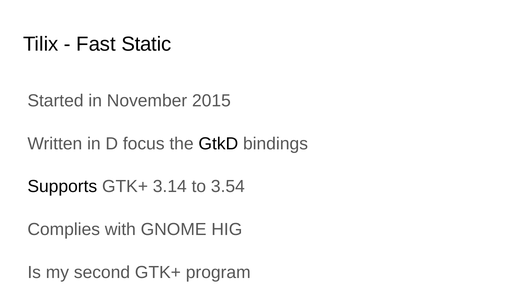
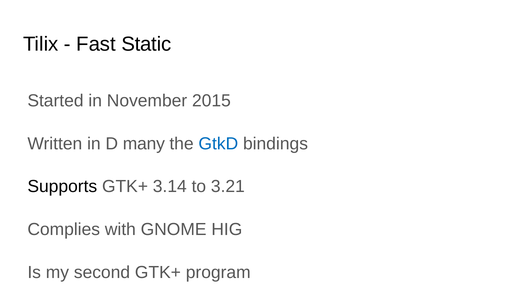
focus: focus -> many (144, 144)
GtkD colour: black -> blue (218, 144)
3.54: 3.54 -> 3.21 (228, 187)
